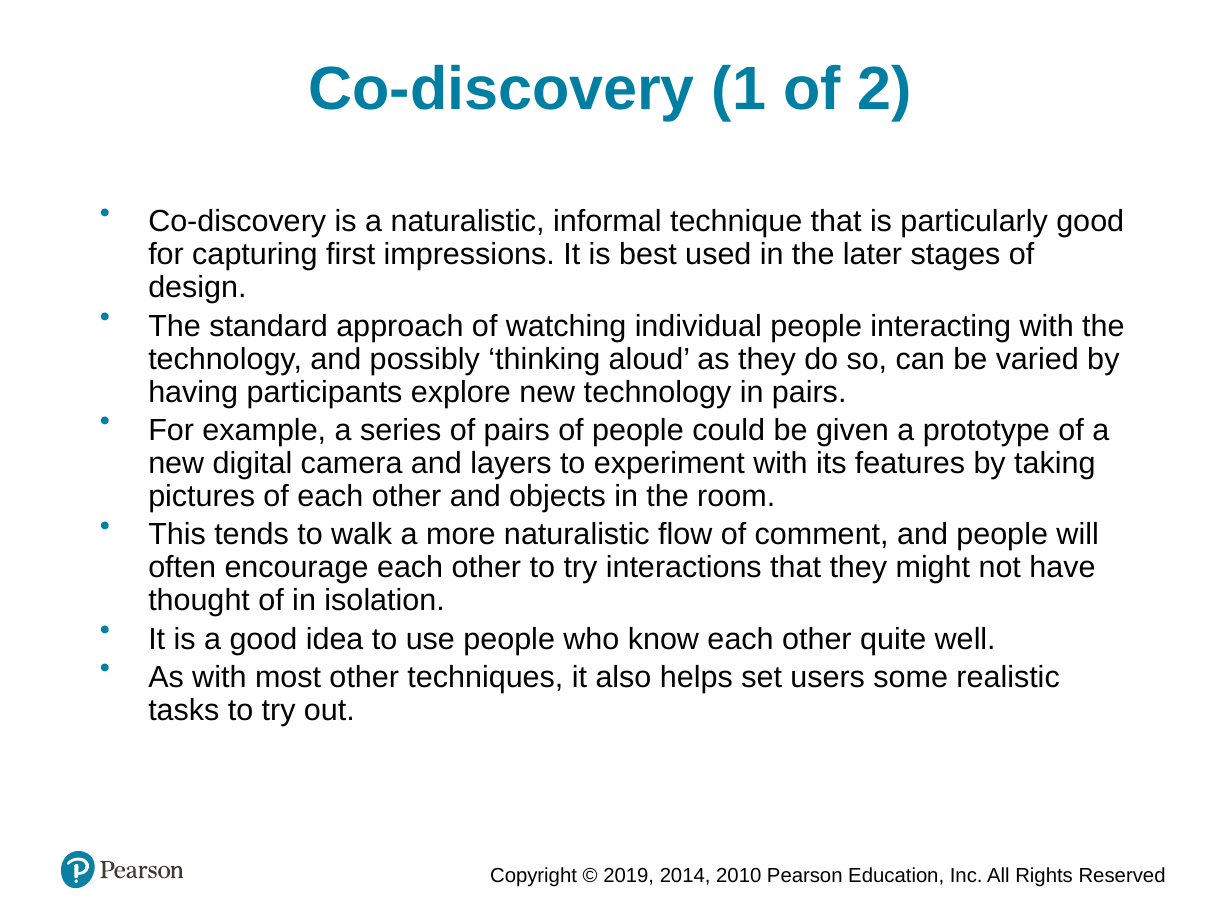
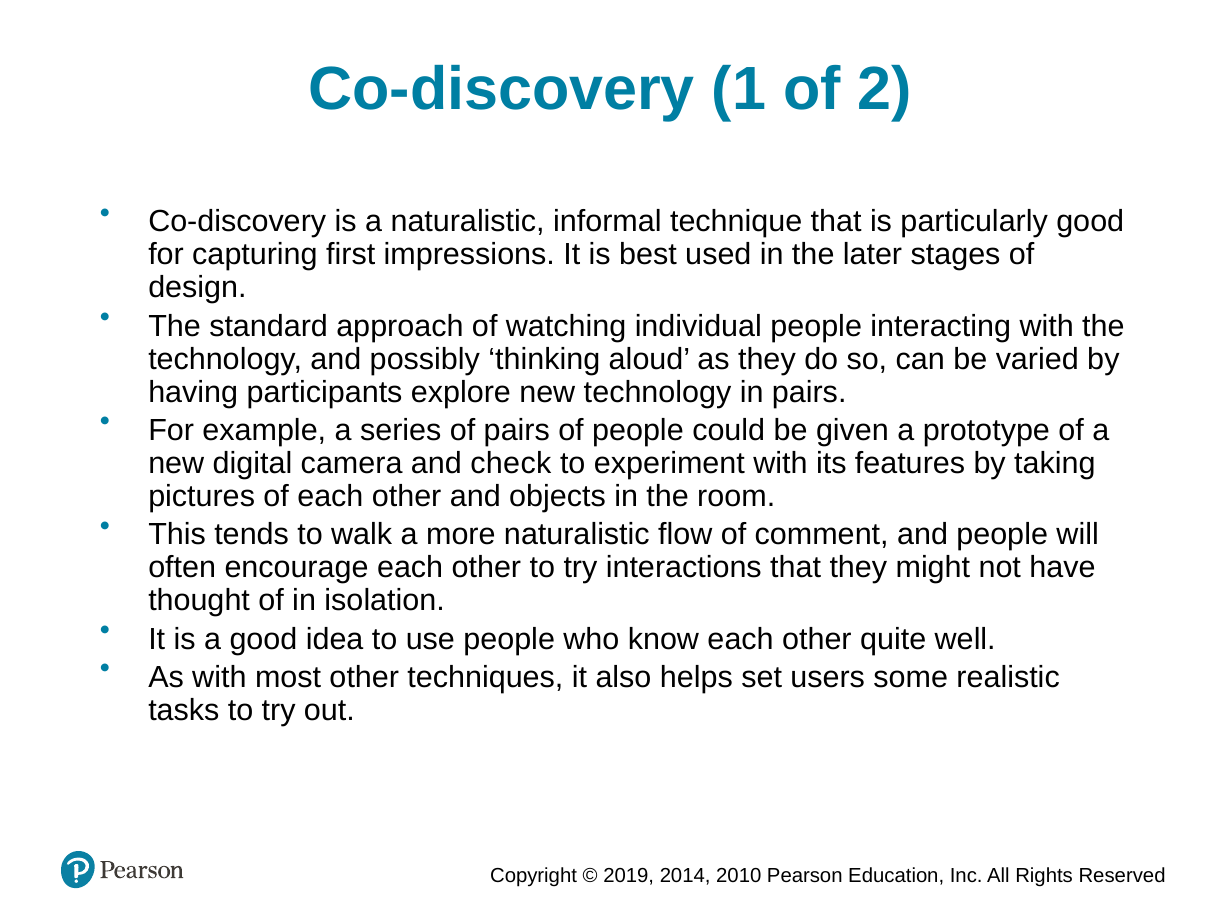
layers: layers -> check (511, 464)
